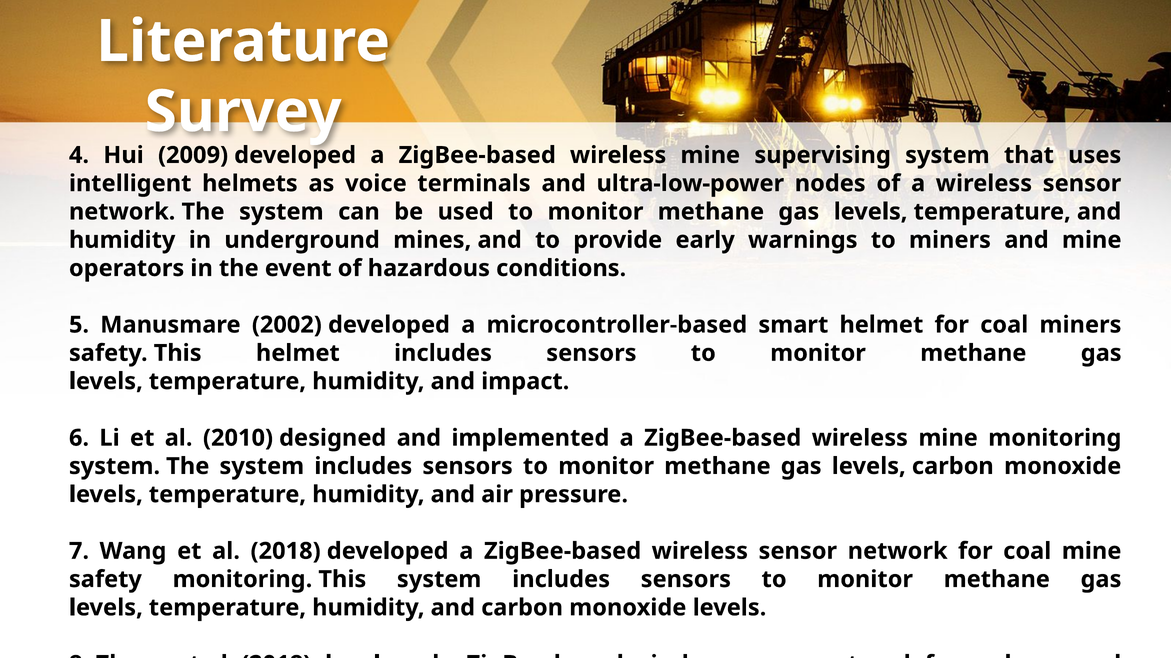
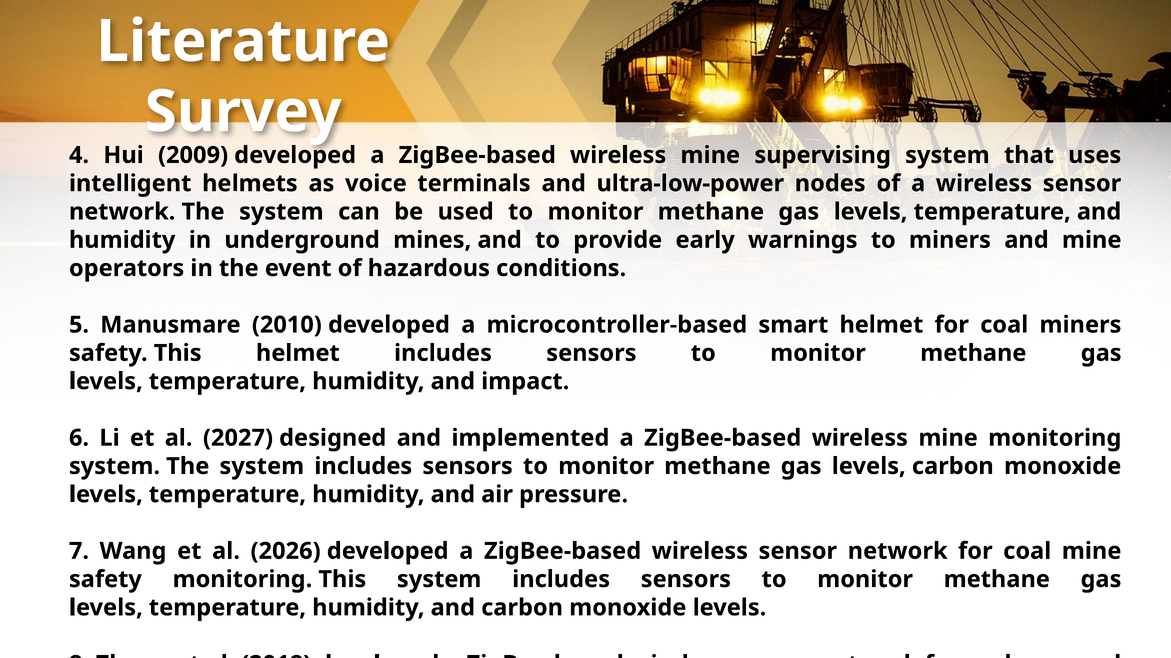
2002: 2002 -> 2010 (287, 325)
2010: 2010 -> 2027 (238, 438)
Wang et al 2018: 2018 -> 2026 (286, 552)
